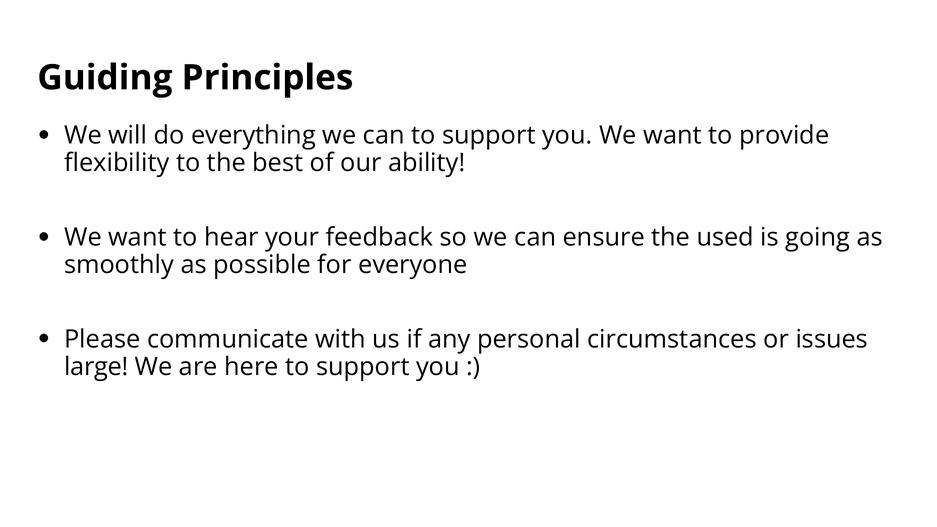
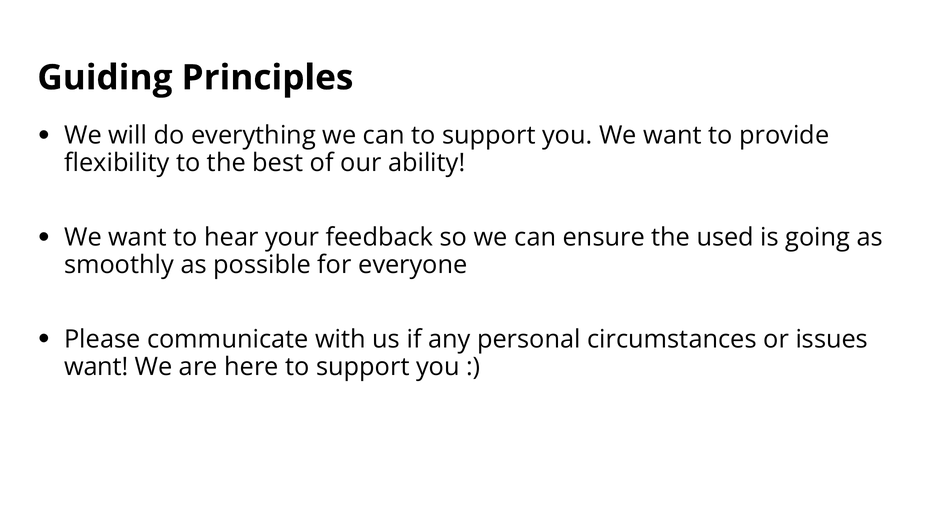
large: large -> want (96, 367)
